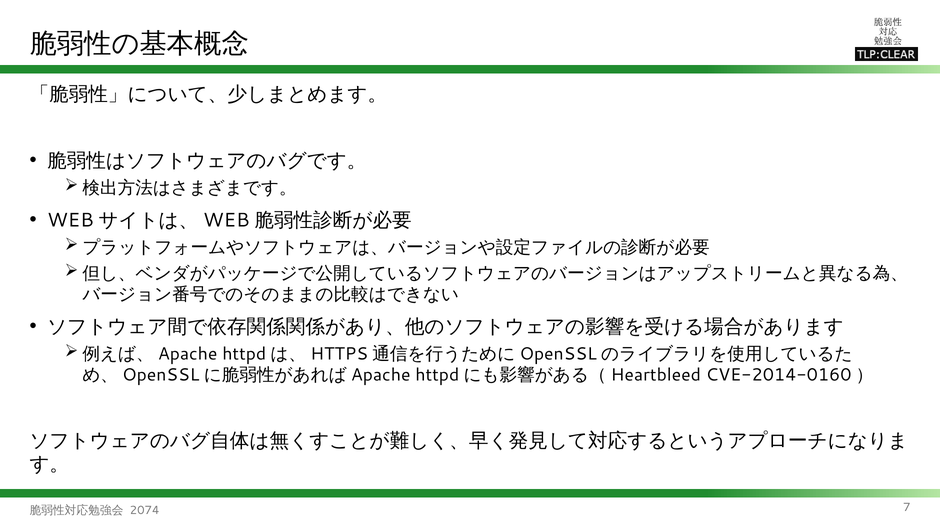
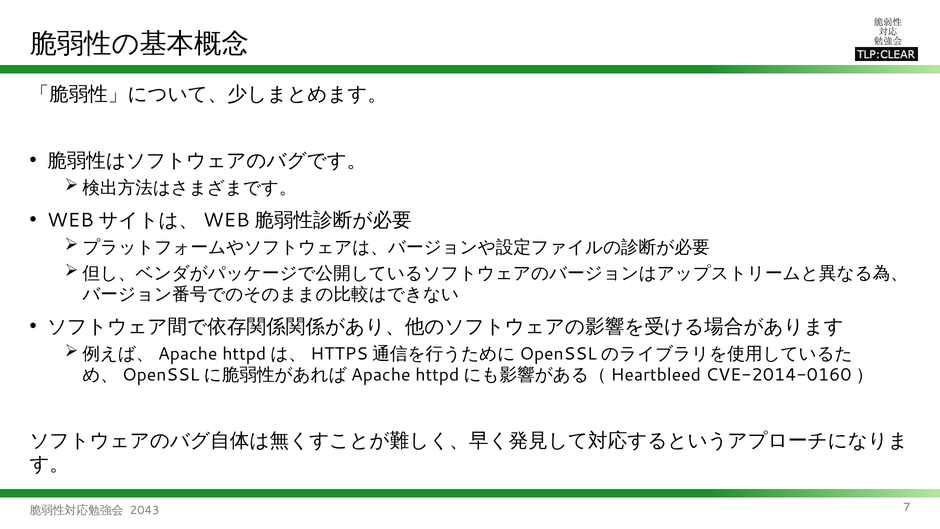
2074: 2074 -> 2043 (145, 510)
